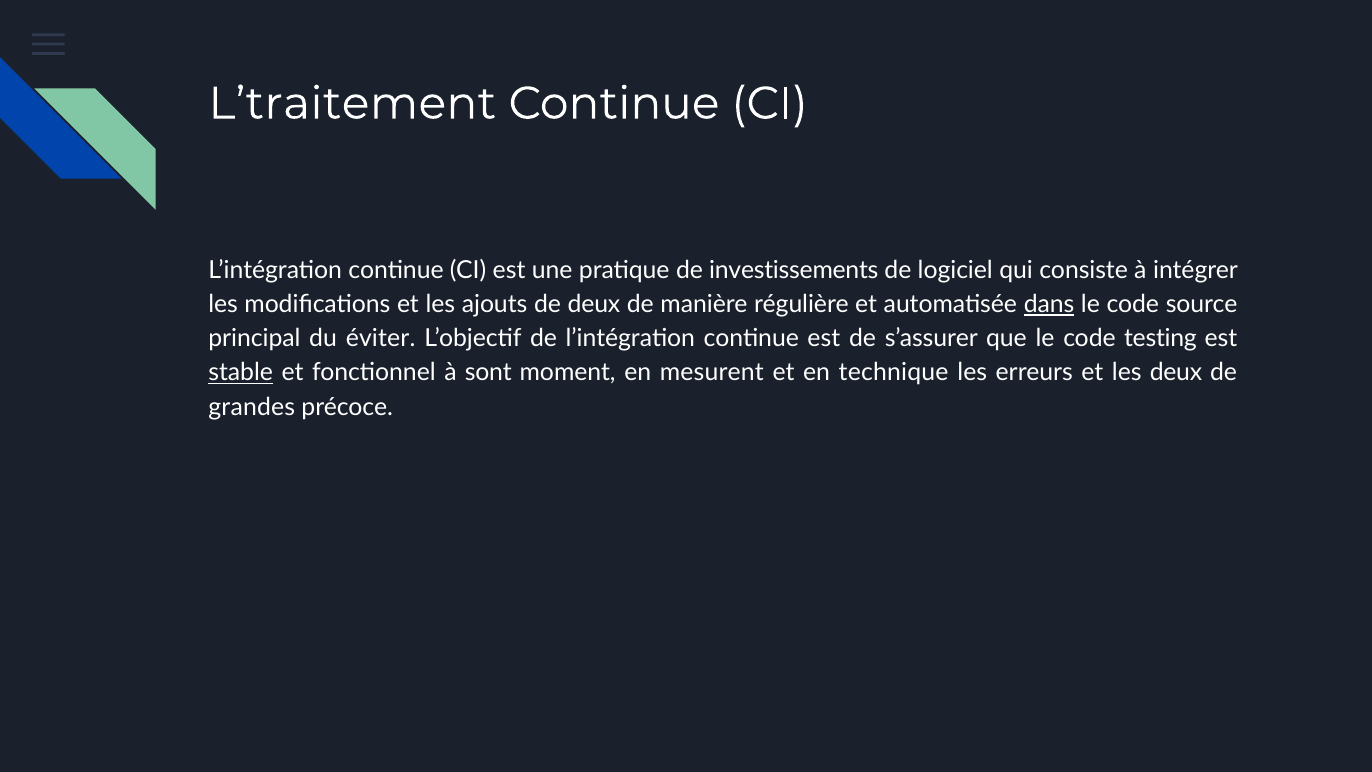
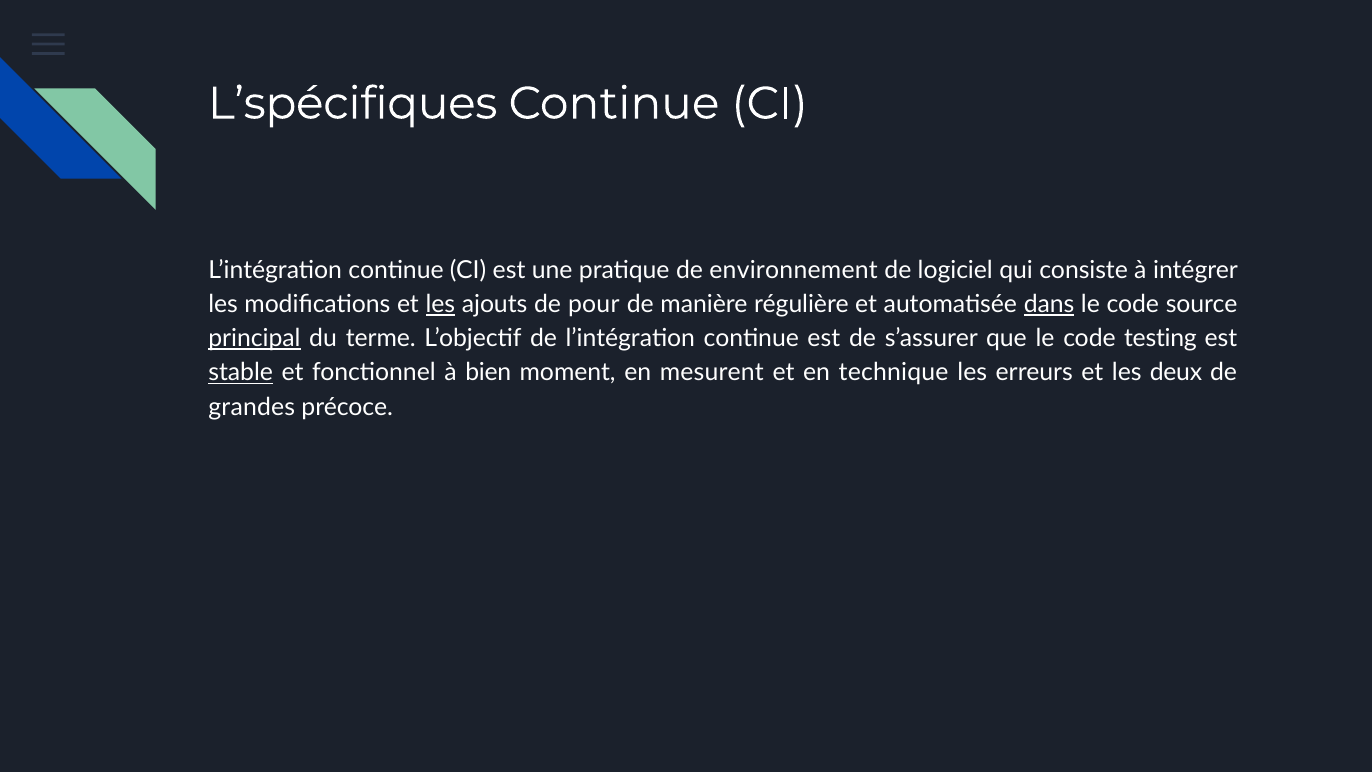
L’traitement: L’traitement -> L’spécifiques (353, 103)
investissements: investissements -> environnement (794, 270)
les underline: none -> present (440, 304)
de deux: deux -> pour (594, 304)
principal underline: none -> present (254, 338)
éviter: éviter -> terme (381, 338)
sont: sont -> bien (488, 373)
